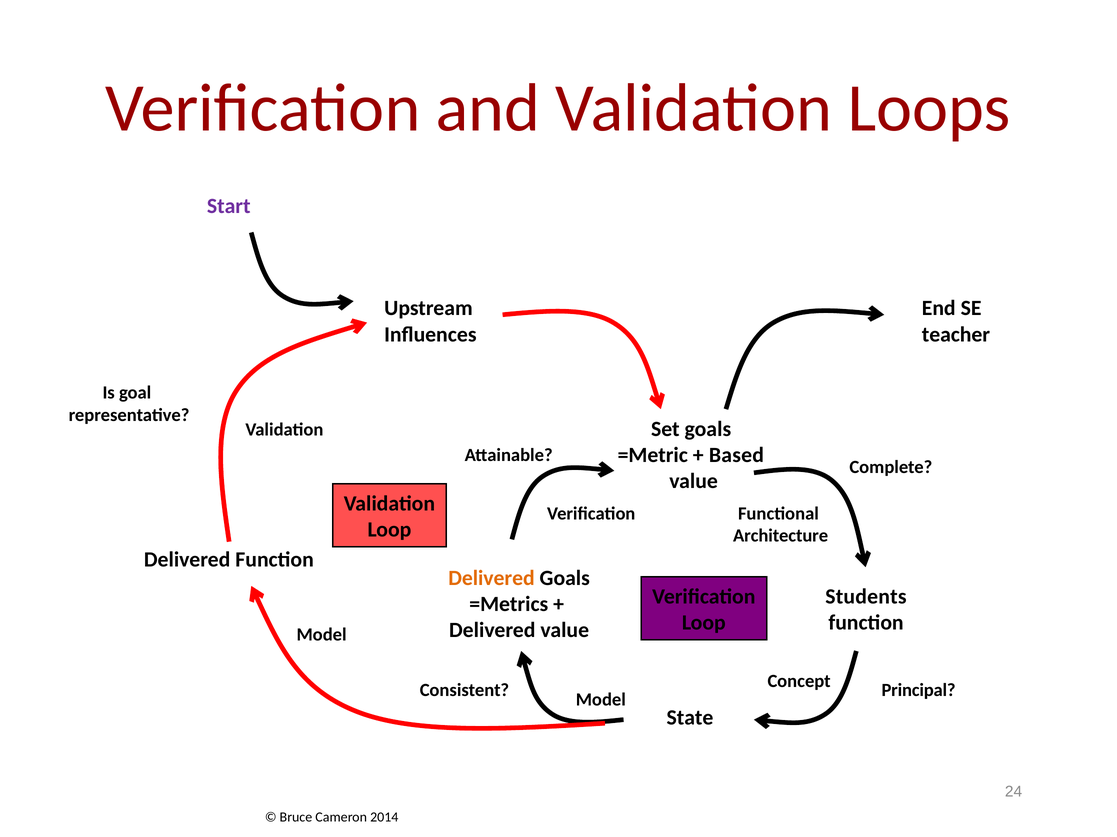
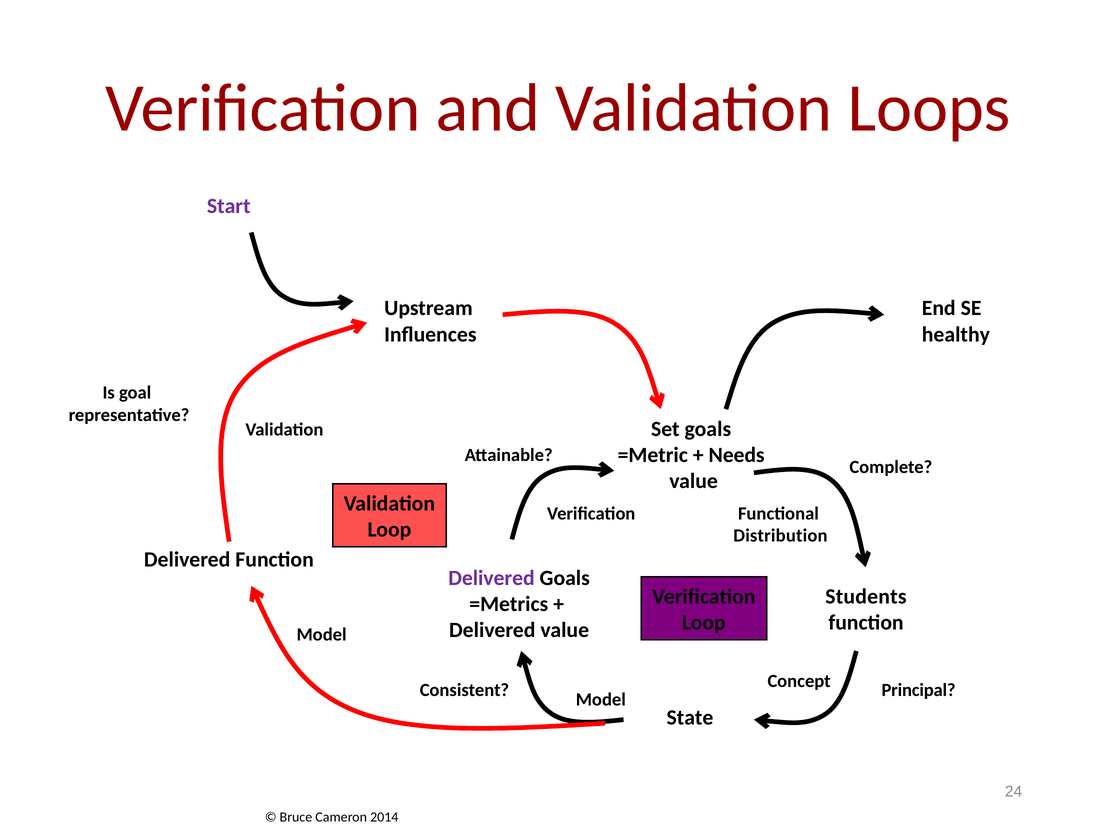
teacher: teacher -> healthy (956, 335)
Based: Based -> Needs (737, 456)
Architecture: Architecture -> Distribution (780, 536)
Delivered colour: orange -> purple (491, 579)
